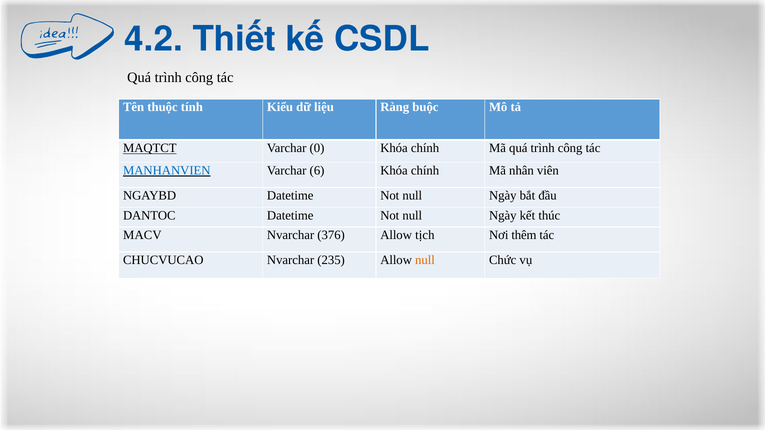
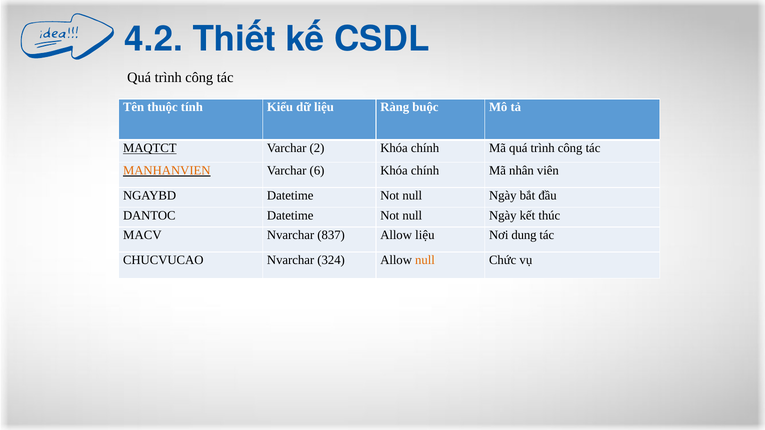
0: 0 -> 2 (317, 148)
MANHANVIEN colour: blue -> orange (167, 170)
376: 376 -> 837 (331, 235)
Allow tịch: tịch -> liệu (425, 235)
thêm: thêm -> dung (524, 235)
235: 235 -> 324 (331, 260)
